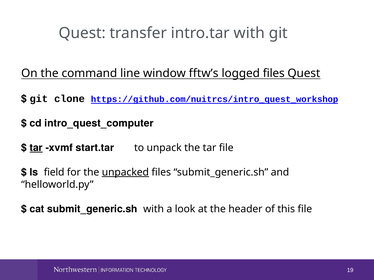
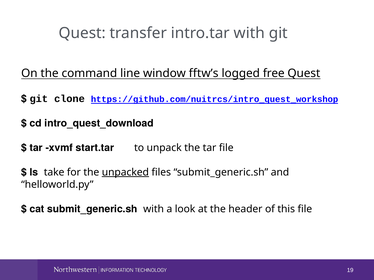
logged files: files -> free (274, 74)
intro_quest_computer: intro_quest_computer -> intro_quest_download (99, 123)
tar underline: present -> none (36, 148)
field: field -> take (54, 173)
